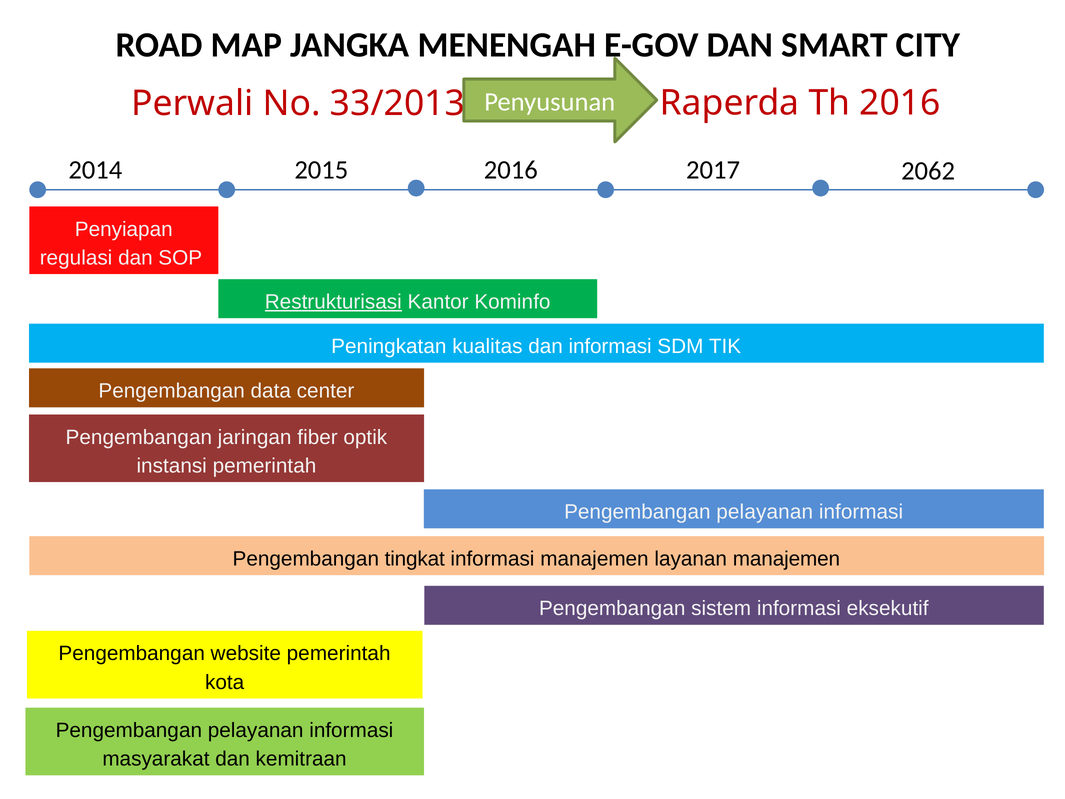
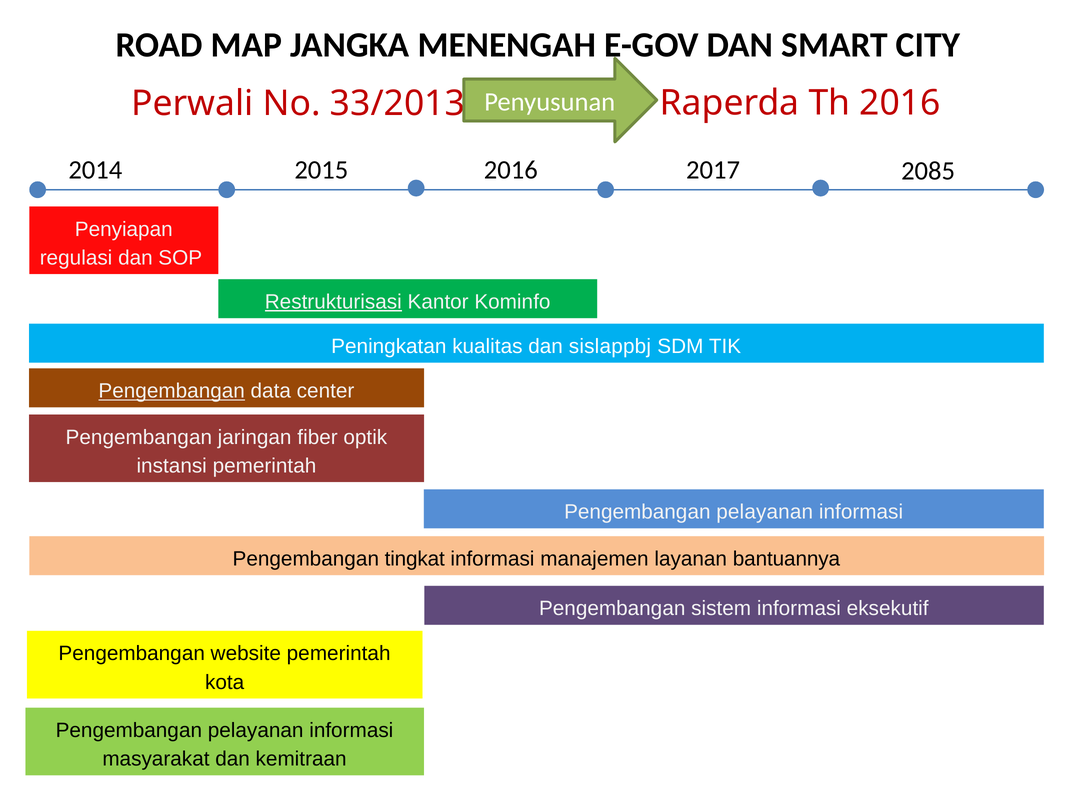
2062: 2062 -> 2085 (928, 171)
dan informasi: informasi -> sislappbj (610, 346)
Pengembangan underline: none -> present (172, 391)
layanan manajemen: manajemen -> bantuannya (786, 559)
